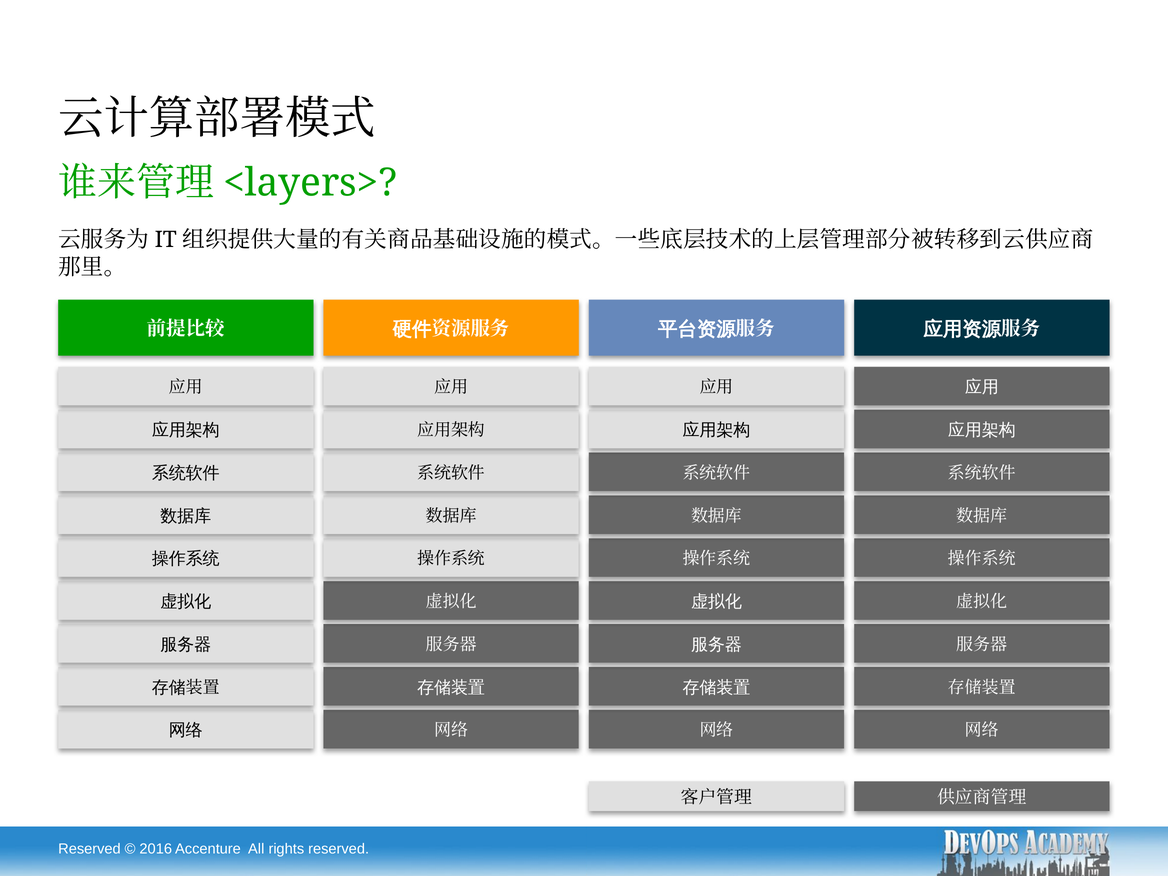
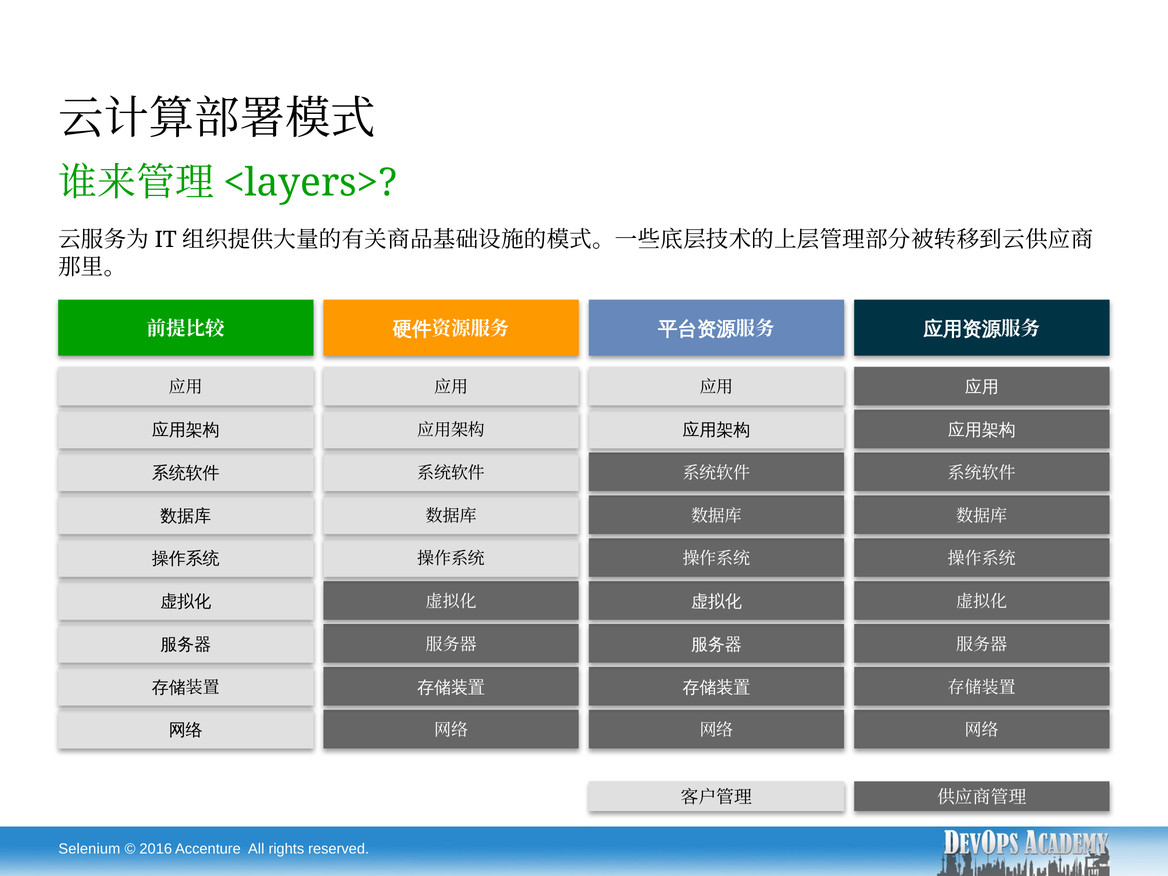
Reserved: Reserved -> Selenium (89, 849)
